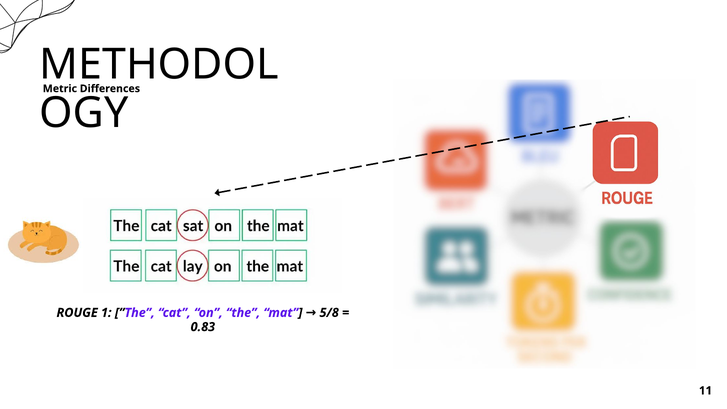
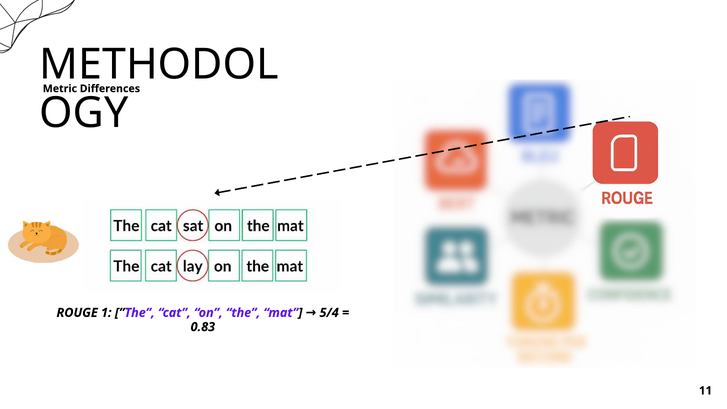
5/8: 5/8 -> 5/4 (329, 313)
